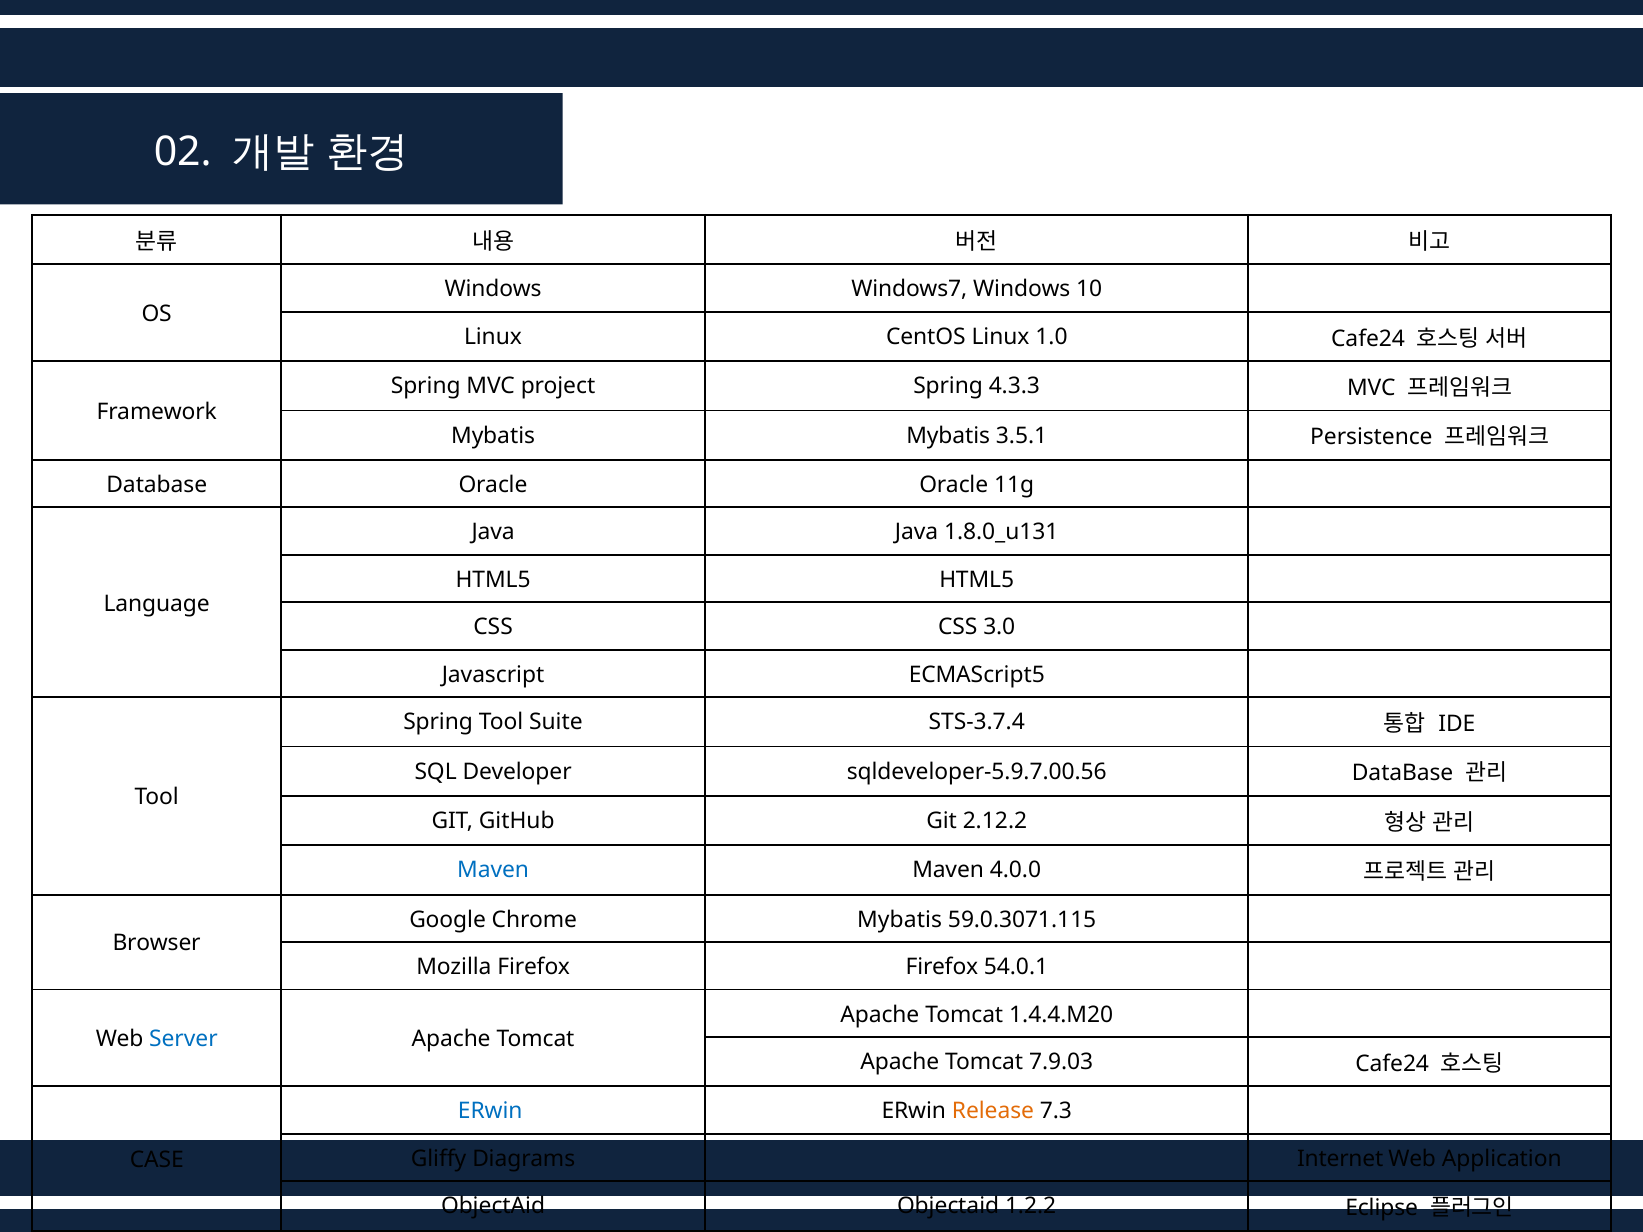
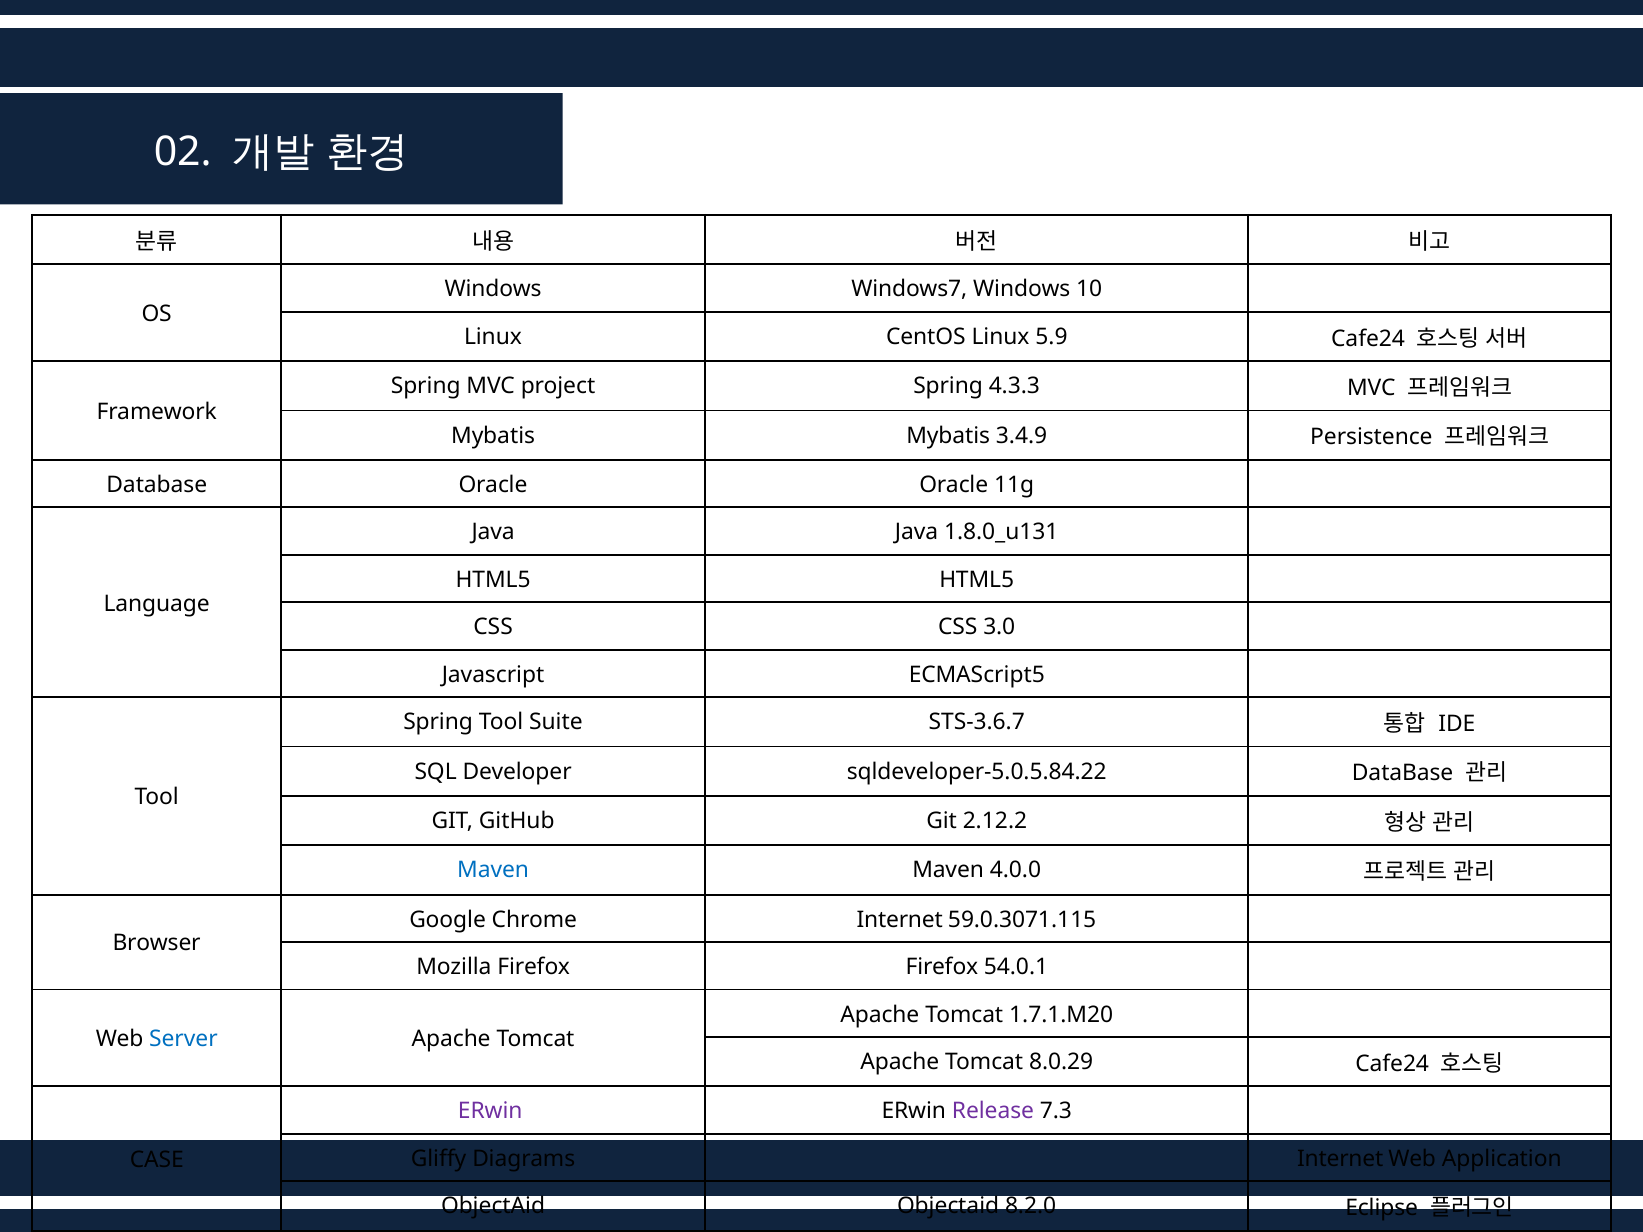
1.0: 1.0 -> 5.9 (1051, 337)
3.5.1: 3.5.1 -> 3.4.9 (1022, 436)
STS-3.7.4: STS-3.7.4 -> STS-3.6.7 (977, 722)
sqldeveloper-5.9.7.00.56: sqldeveloper-5.9.7.00.56 -> sqldeveloper-5.0.5.84.22 (977, 772)
Chrome Mybatis: Mybatis -> Internet (900, 920)
1.4.4.M20: 1.4.4.M20 -> 1.7.1.M20 (1061, 1015)
7.9.03: 7.9.03 -> 8.0.29 (1061, 1062)
ERwin colour: blue -> purple (490, 1112)
Release colour: orange -> purple (993, 1112)
1.2.2: 1.2.2 -> 8.2.0 (1031, 1207)
